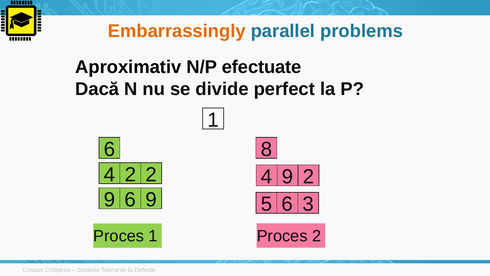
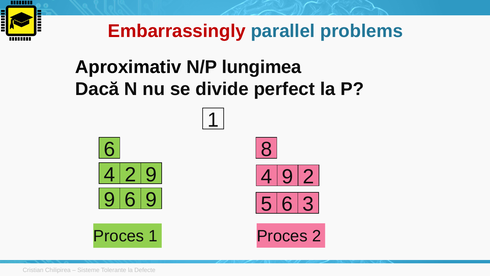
Embarrassingly colour: orange -> red (177, 31)
efectuate: efectuate -> lungimea (262, 67)
2 2: 2 -> 9 (151, 174)
